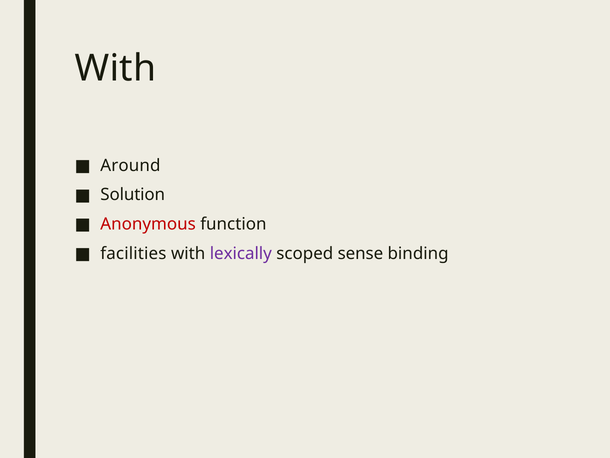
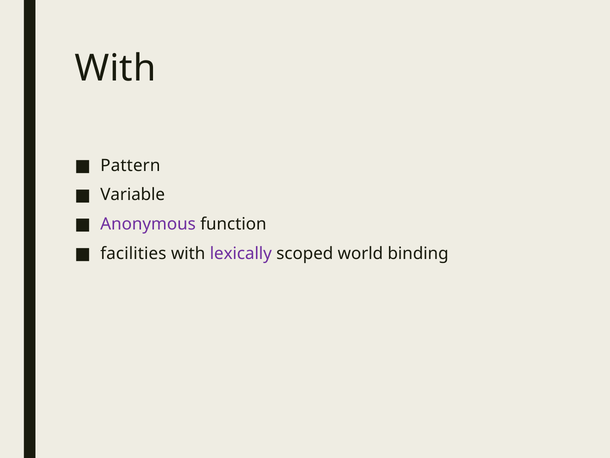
Around: Around -> Pattern (130, 165)
Solution: Solution -> Variable (133, 195)
Anonymous colour: red -> purple (148, 224)
sense: sense -> world (360, 253)
